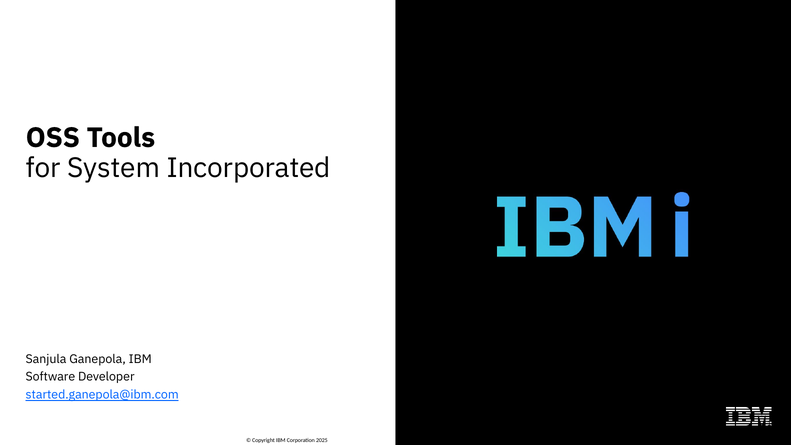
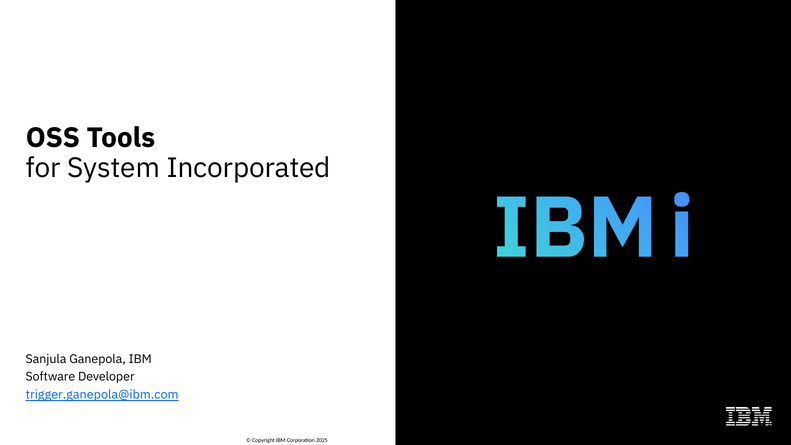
started.ganepola@ibm.com: started.ganepola@ibm.com -> trigger.ganepola@ibm.com (102, 395)
